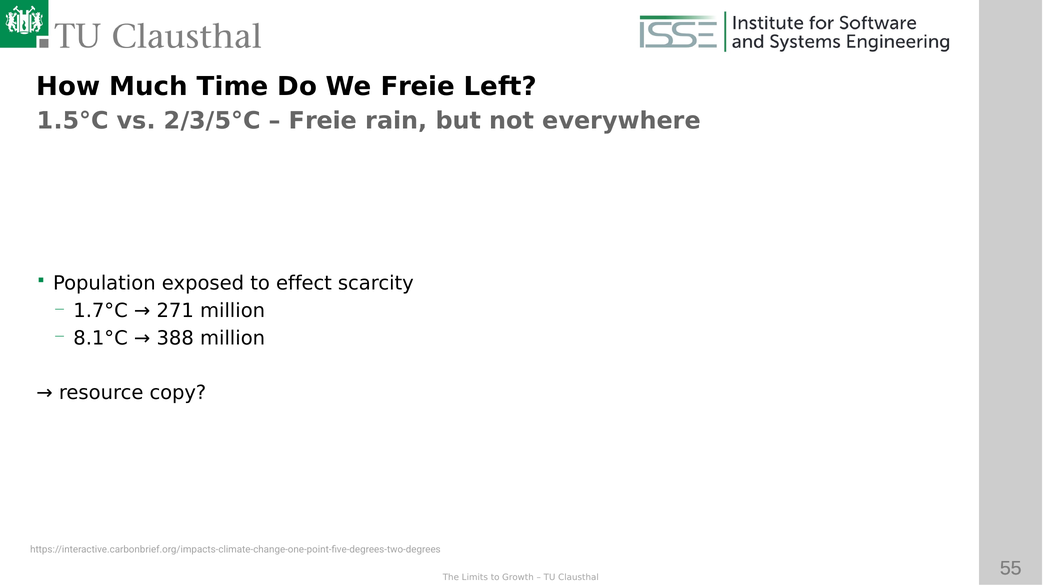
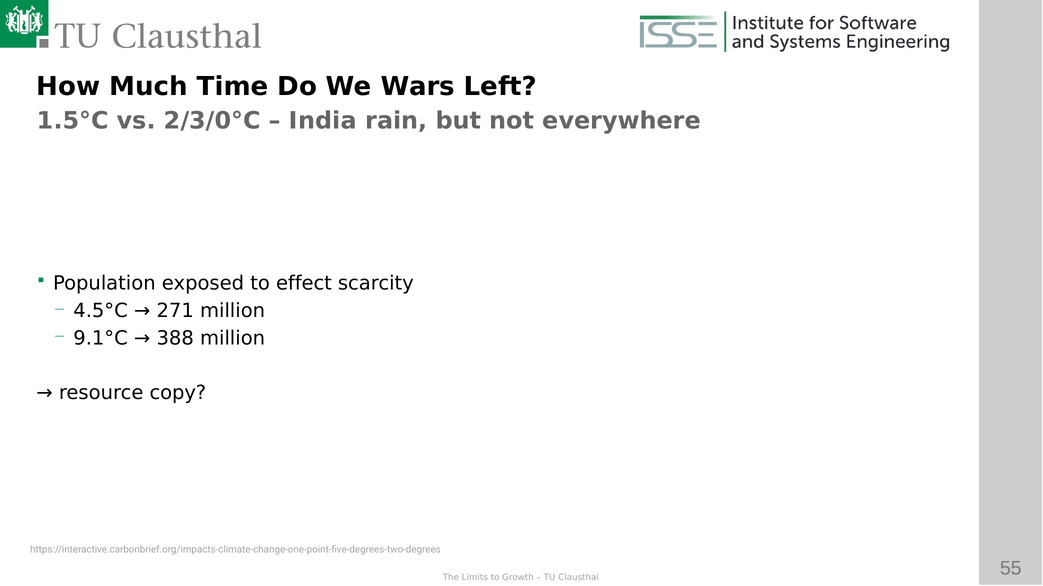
We Freie: Freie -> Wars (418, 87)
2/3/5°C: 2/3/5°C -> 2/3/0°C (212, 121)
Freie: Freie -> India (323, 121)
1.7°C: 1.7°C -> 4.5°C (101, 311)
8.1°C: 8.1°C -> 9.1°C (101, 339)
